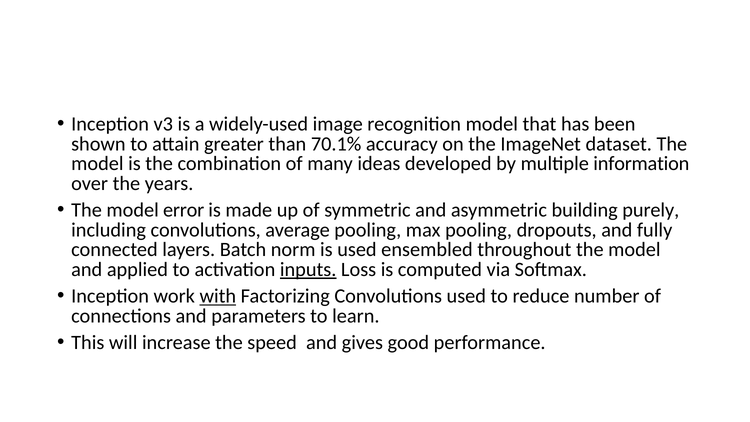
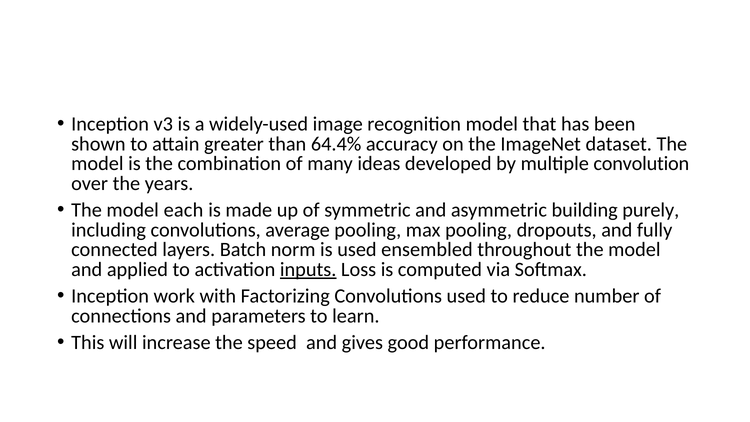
70.1%: 70.1% -> 64.4% (336, 144)
information: information -> convolution (641, 164)
error: error -> each (183, 210)
with underline: present -> none (218, 296)
